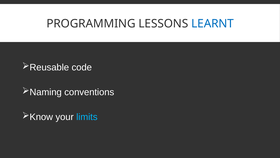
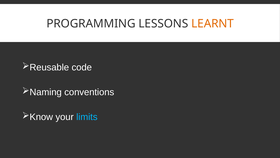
LEARNT colour: blue -> orange (213, 24)
